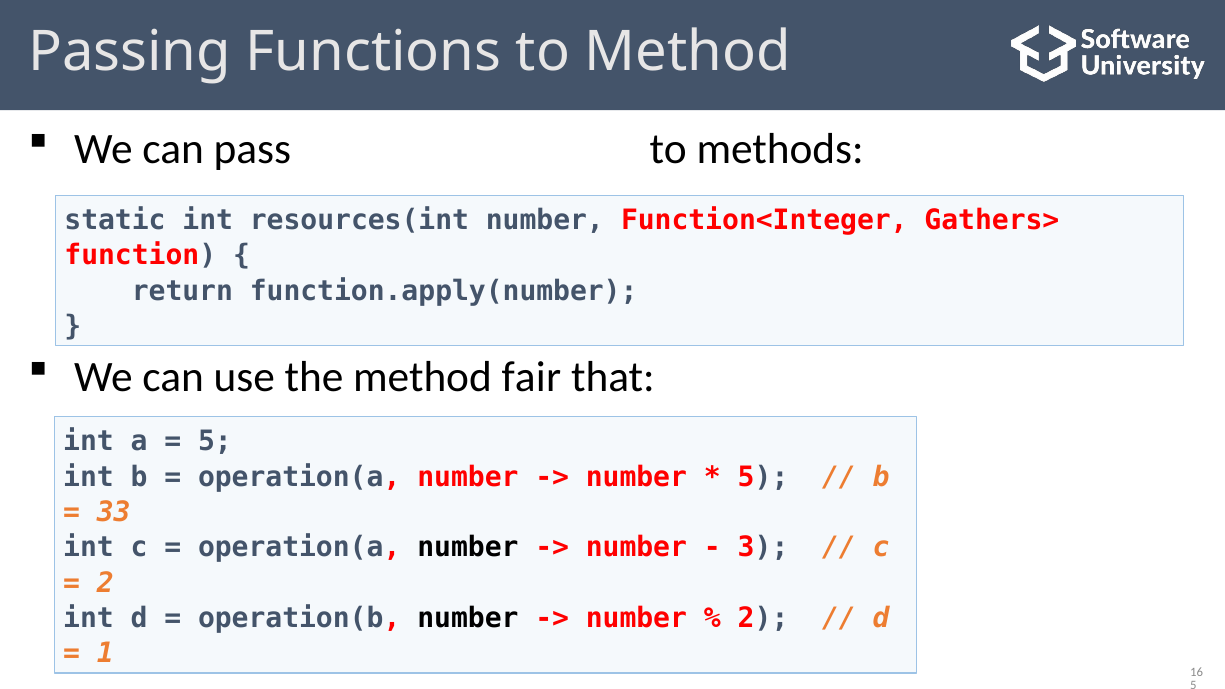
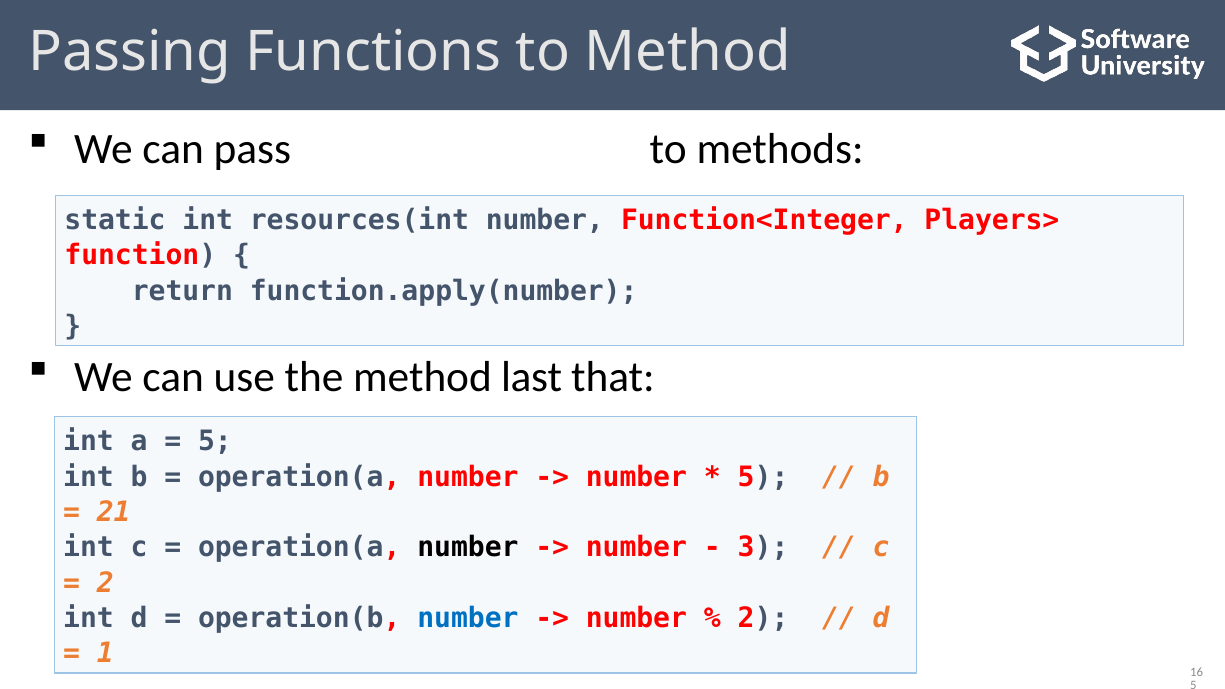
Gathers>: Gathers> -> Players> (992, 220)
fair: fair -> last (532, 377)
33: 33 -> 21 (114, 512)
number colour: black -> blue (468, 618)
